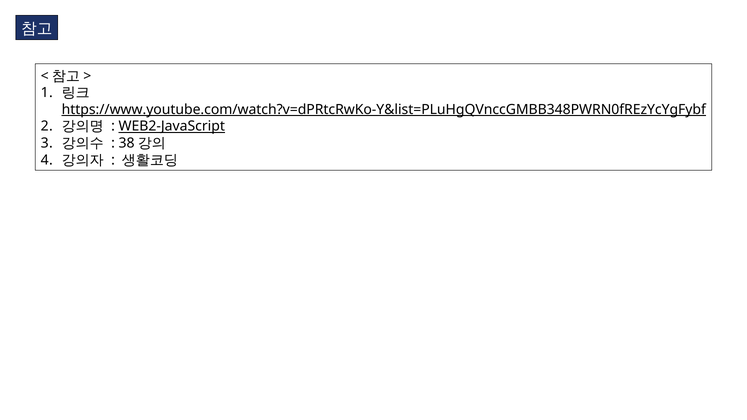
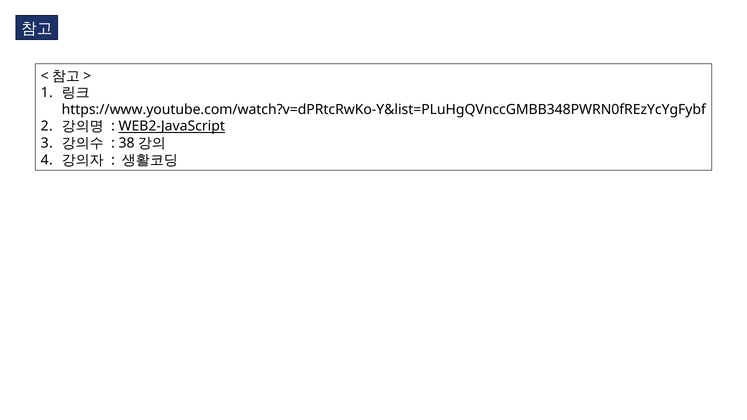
https://www.youtube.com/watch?v=dPRtcRwKo-Y&list=PLuHgQVnccGMBB348PWRN0fREzYcYgFybf underline: present -> none (384, 110)
